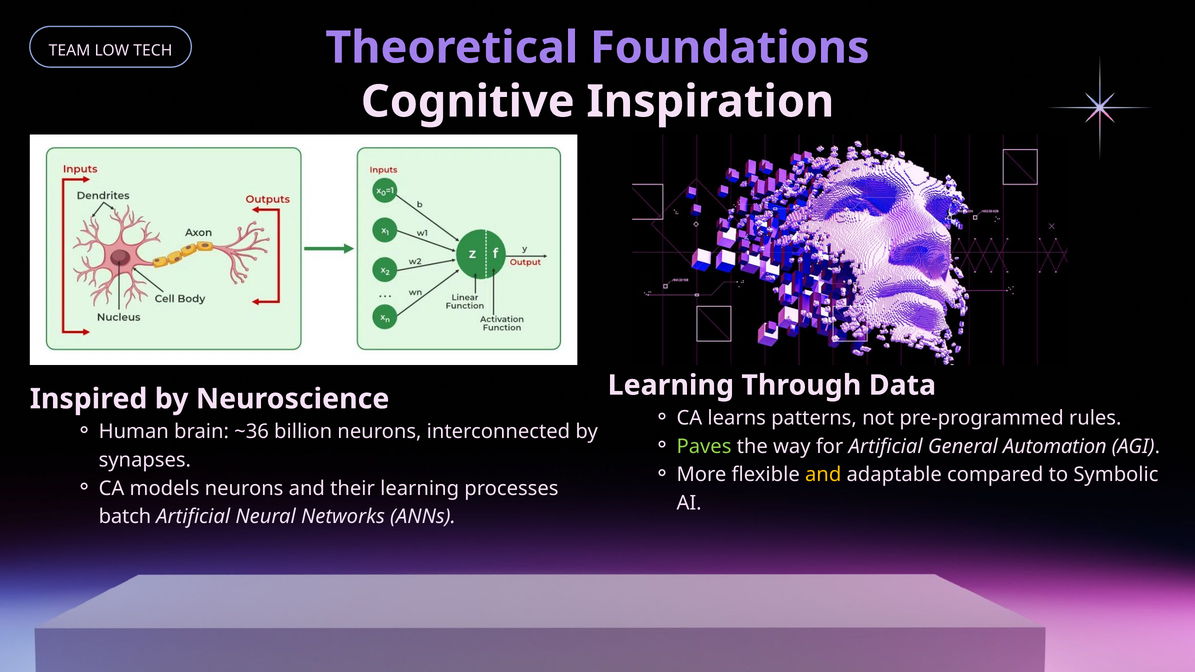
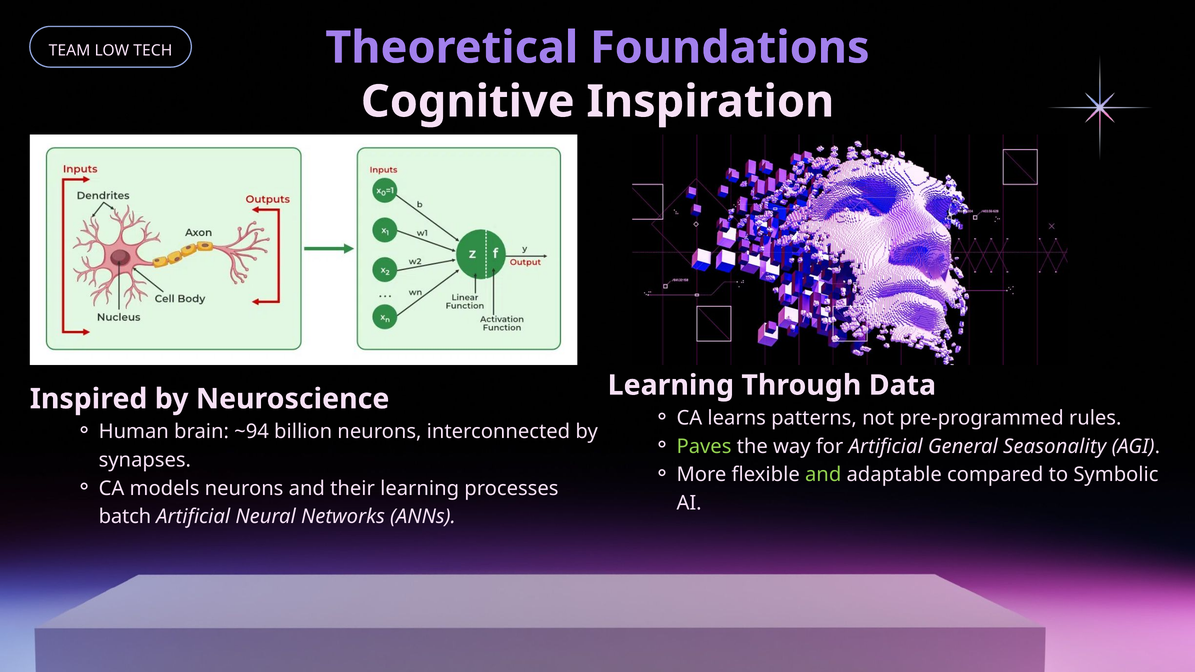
~36: ~36 -> ~94 (252, 432)
Automation: Automation -> Seasonality (1055, 446)
and colour: yellow -> light green (823, 475)
